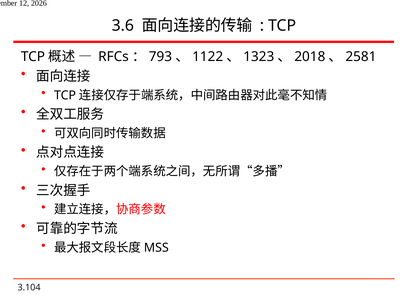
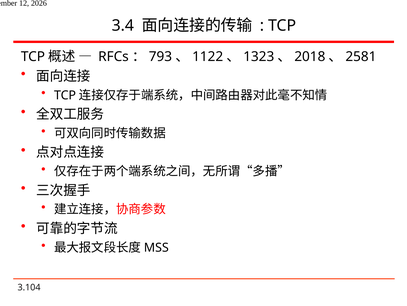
3.6: 3.6 -> 3.4 (123, 26)
